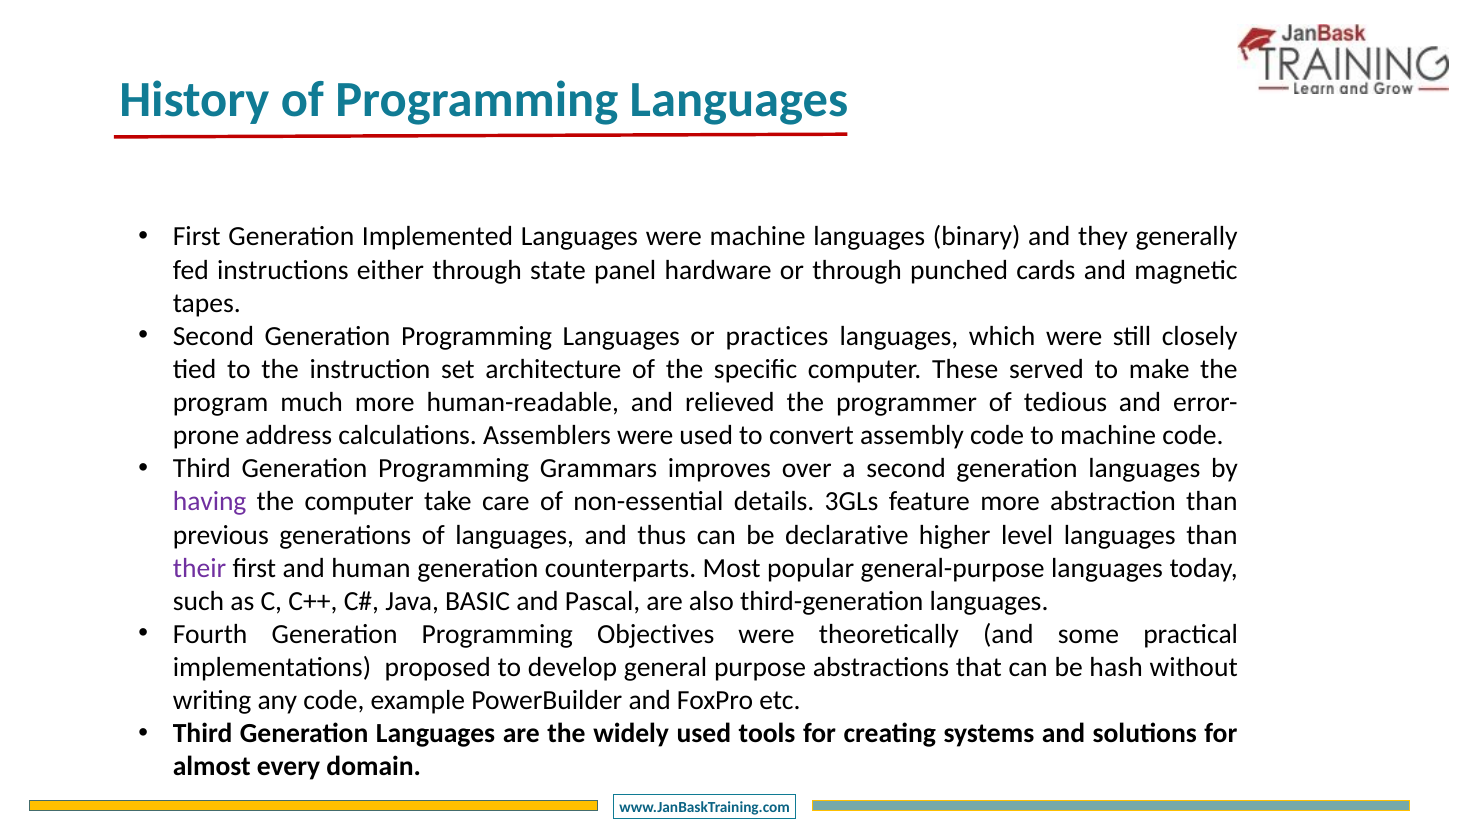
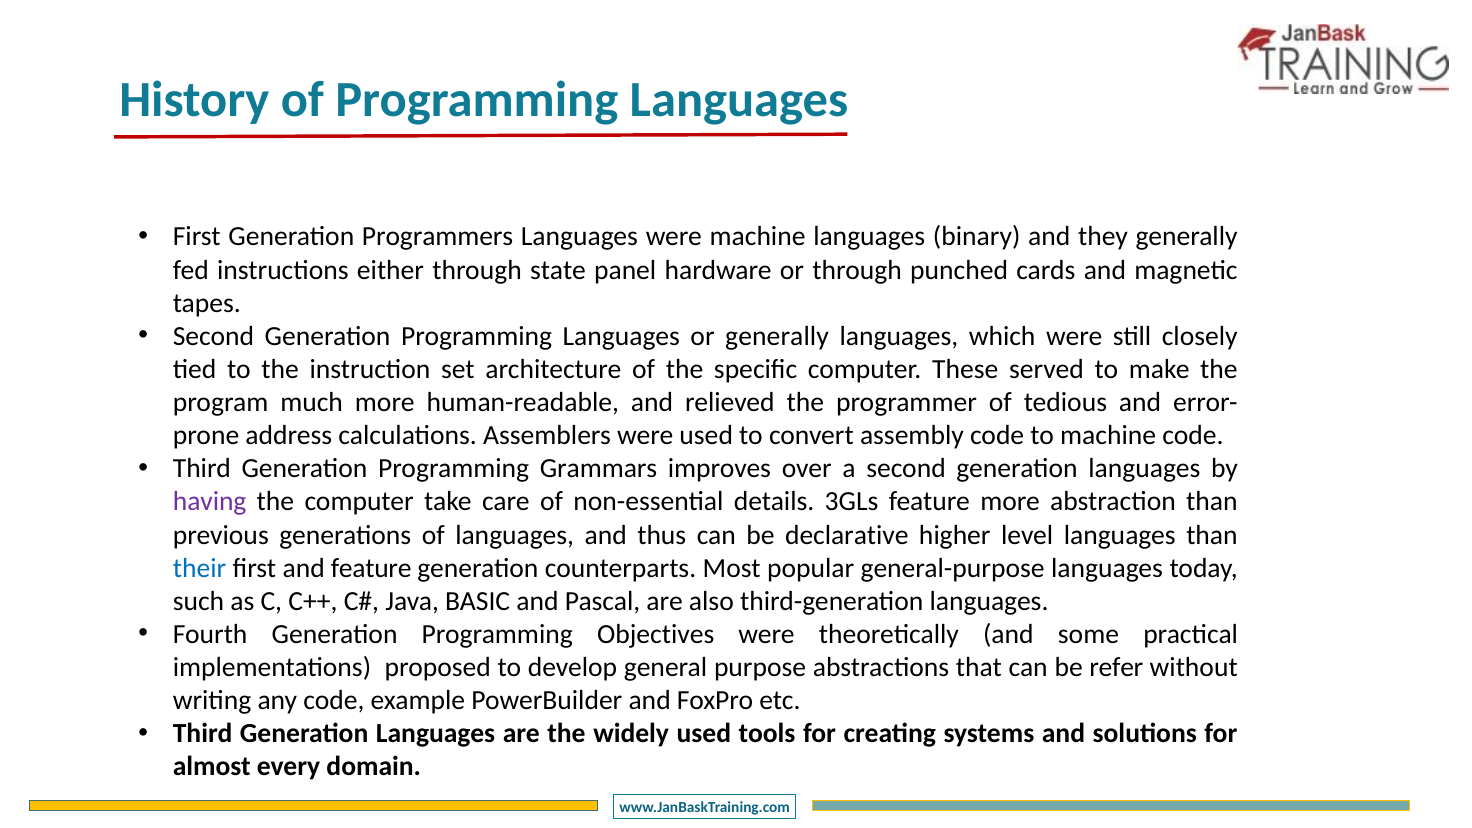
Implemented: Implemented -> Programmers (438, 237)
or practices: practices -> generally (777, 336)
their colour: purple -> blue (200, 568)
and human: human -> feature (371, 568)
hash: hash -> refer (1116, 667)
